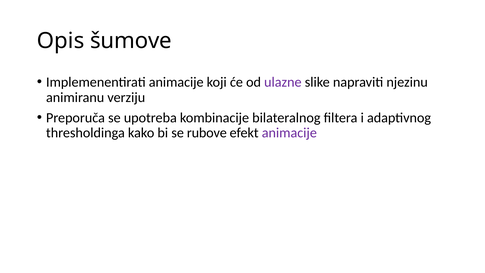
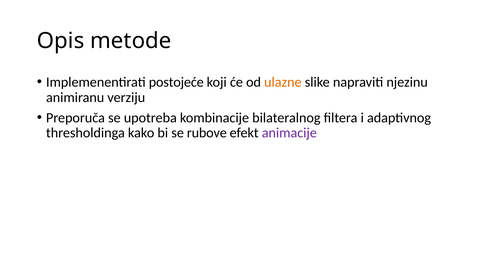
šumove: šumove -> metode (131, 41)
Implemenentirati animacije: animacije -> postojeće (176, 82)
ulazne colour: purple -> orange (283, 82)
